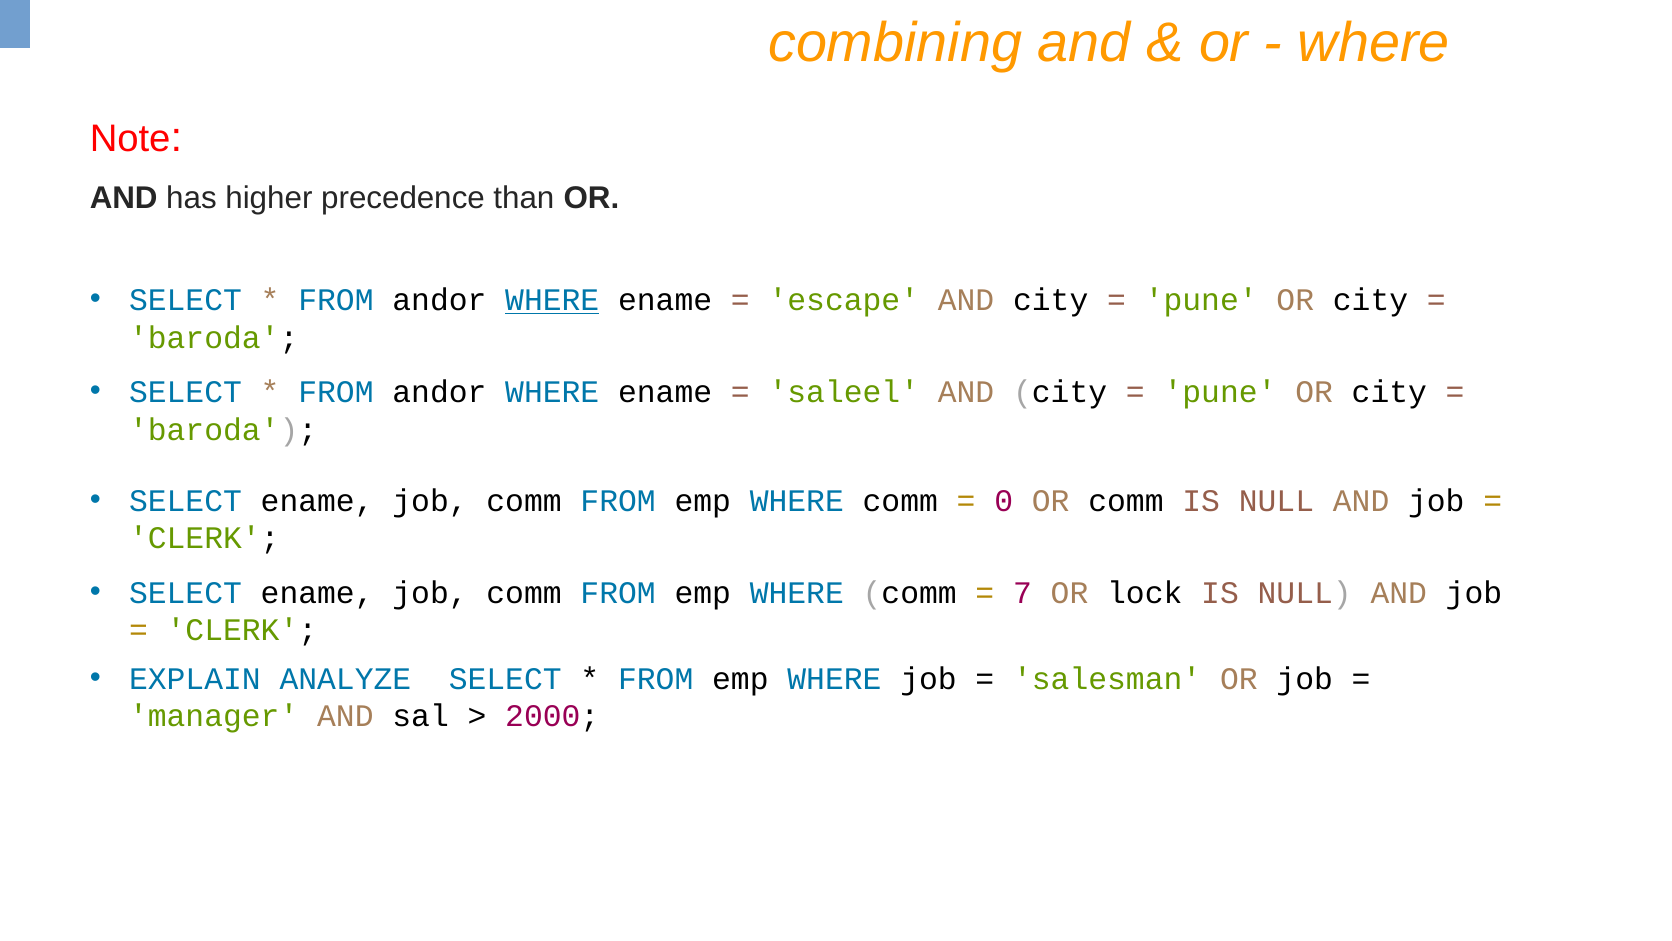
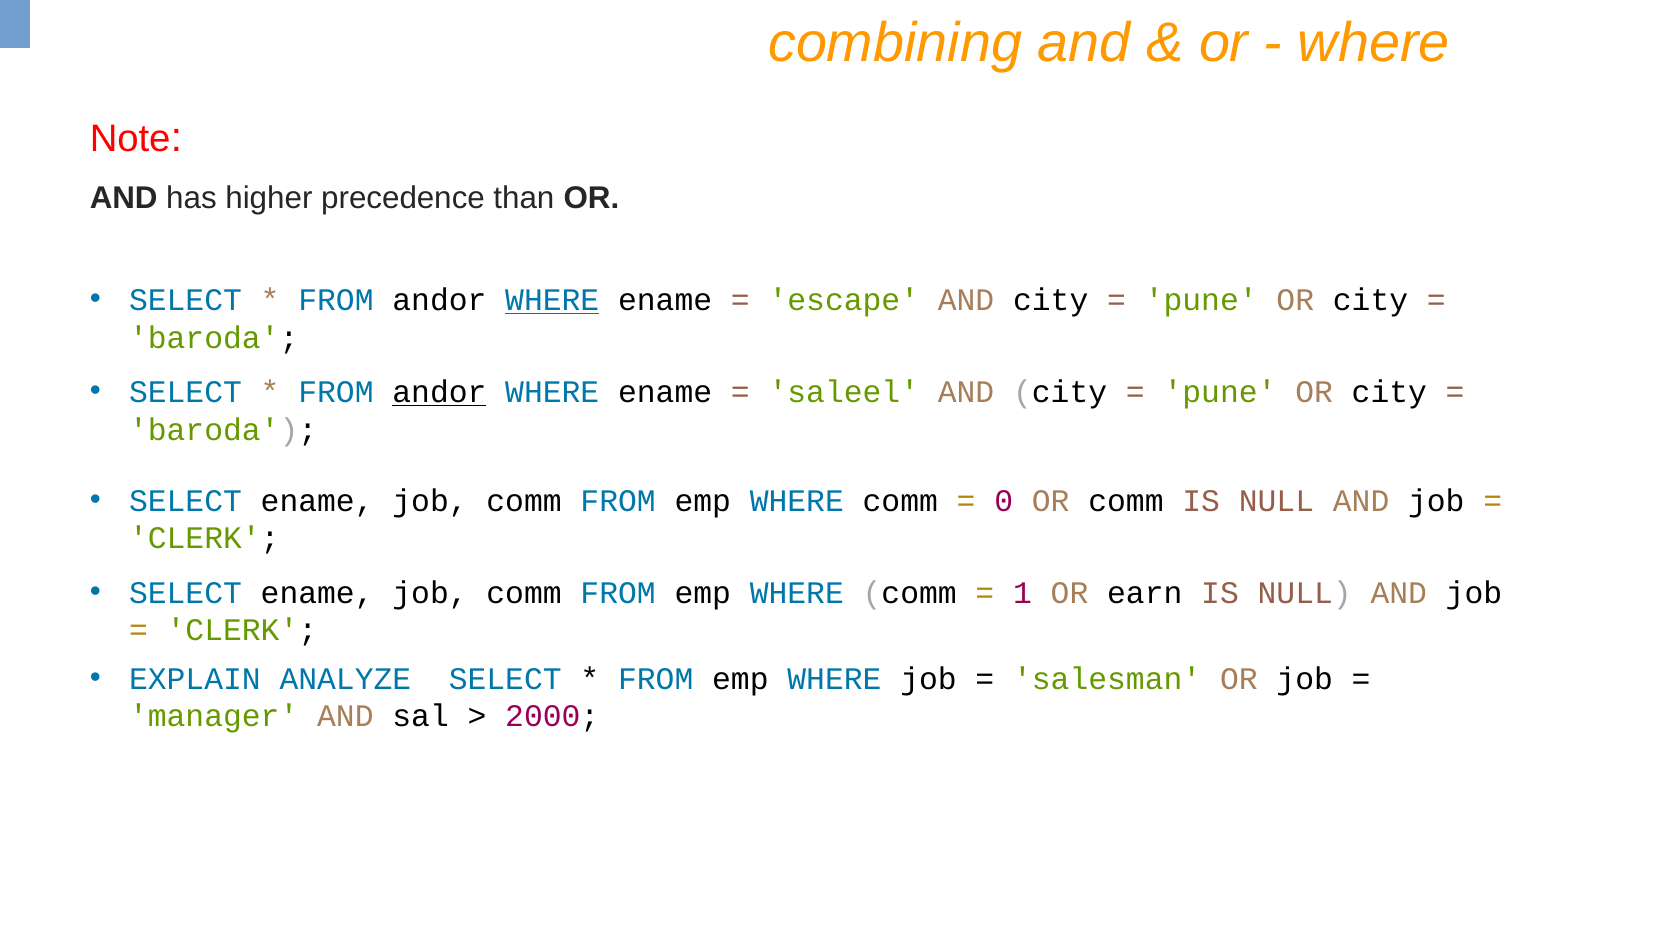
andor underline: none -> present (439, 392)
7: 7 -> 1 (1023, 592)
lock: lock -> earn (1145, 592)
